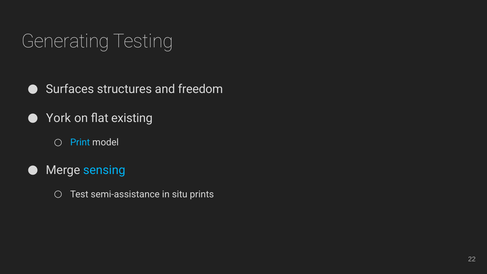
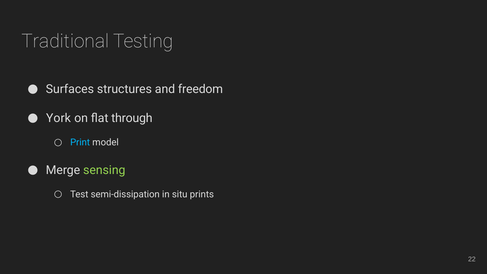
Generating: Generating -> Traditional (65, 41)
existing: existing -> through (132, 118)
sensing colour: light blue -> light green (104, 170)
semi-assistance: semi-assistance -> semi-dissipation (125, 194)
